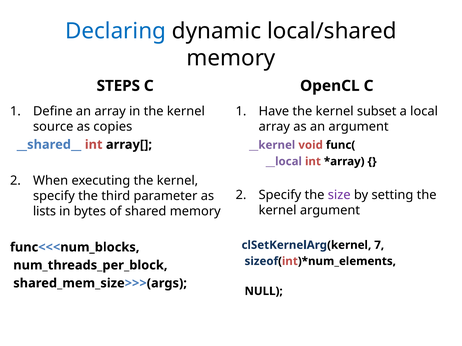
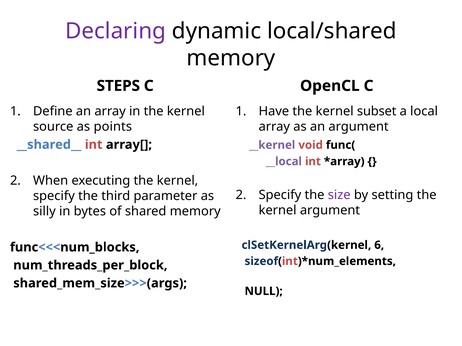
Declaring colour: blue -> purple (116, 31)
copies: copies -> points (113, 127)
lists: lists -> silly (44, 212)
7: 7 -> 6 (379, 245)
